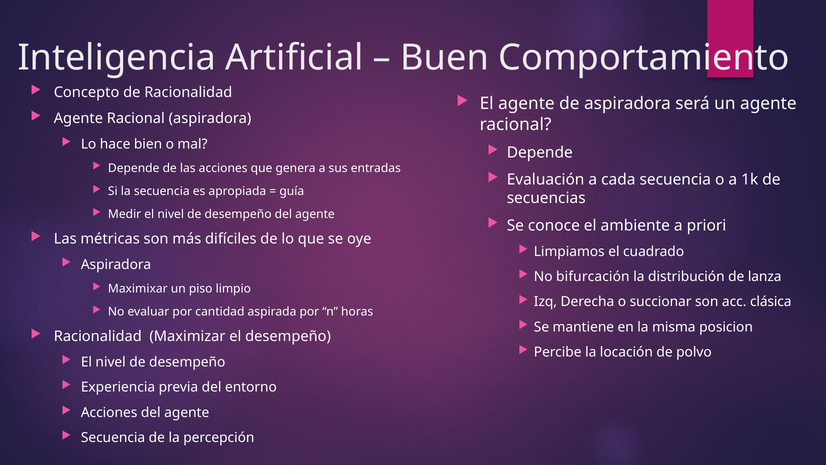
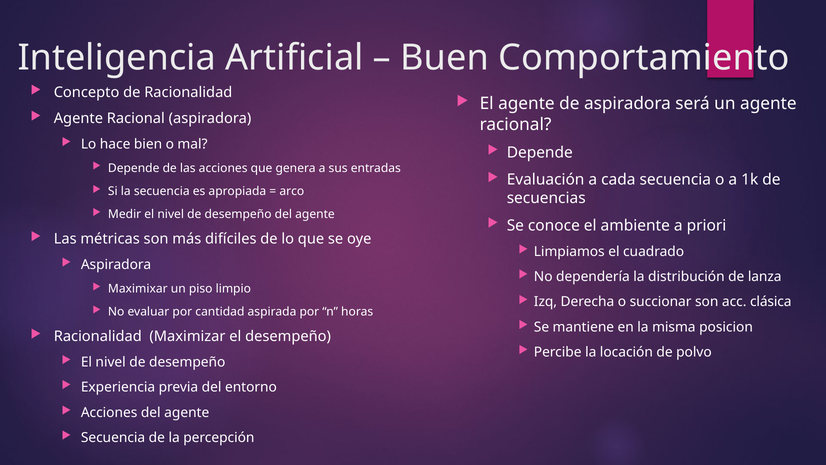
guía: guía -> arco (292, 191)
bifurcación: bifurcación -> dependería (593, 277)
